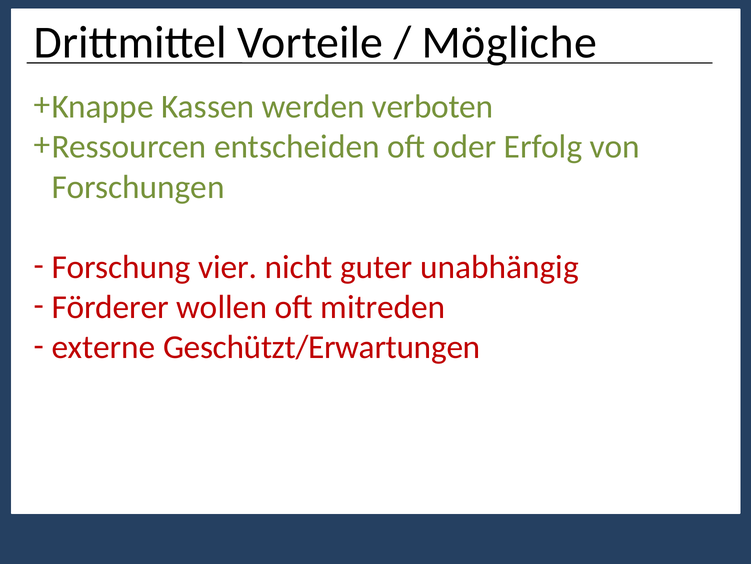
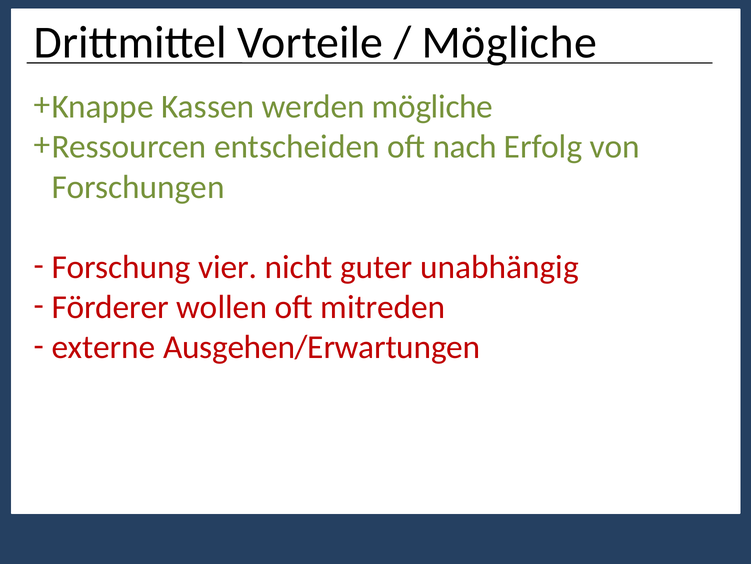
werden verboten: verboten -> mögliche (433, 107)
oder: oder -> nach (465, 147)
Geschützt/Erwartungen: Geschützt/Erwartungen -> Ausgehen/Erwartungen (322, 347)
